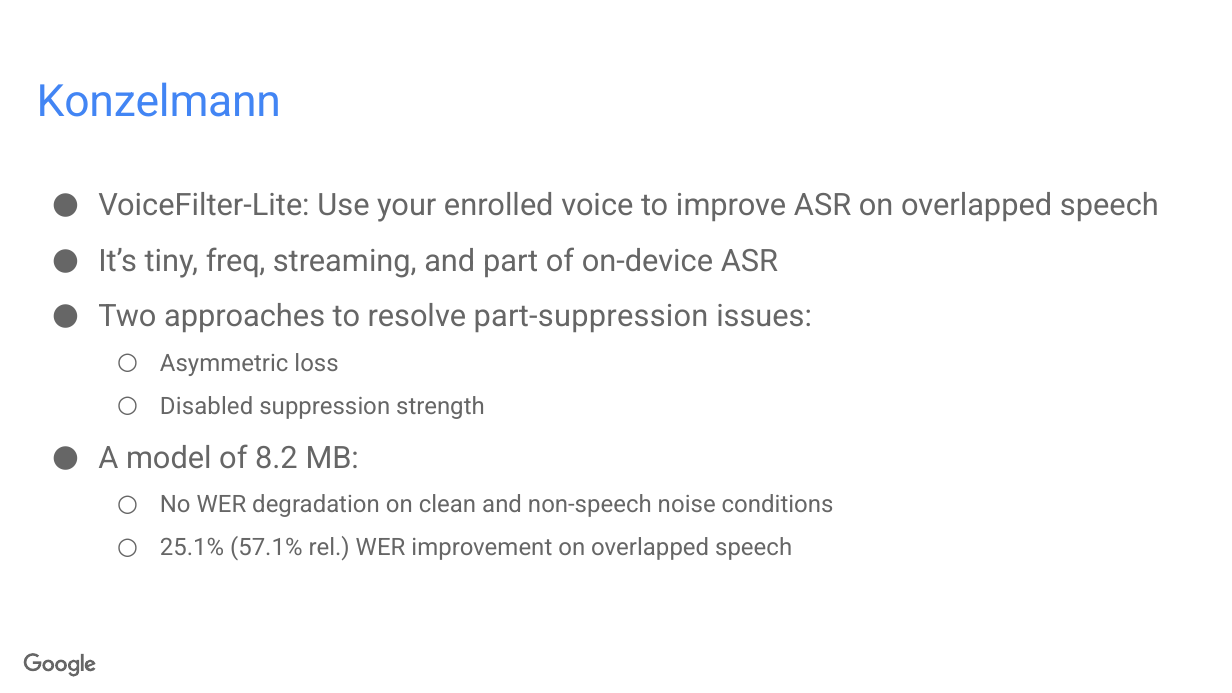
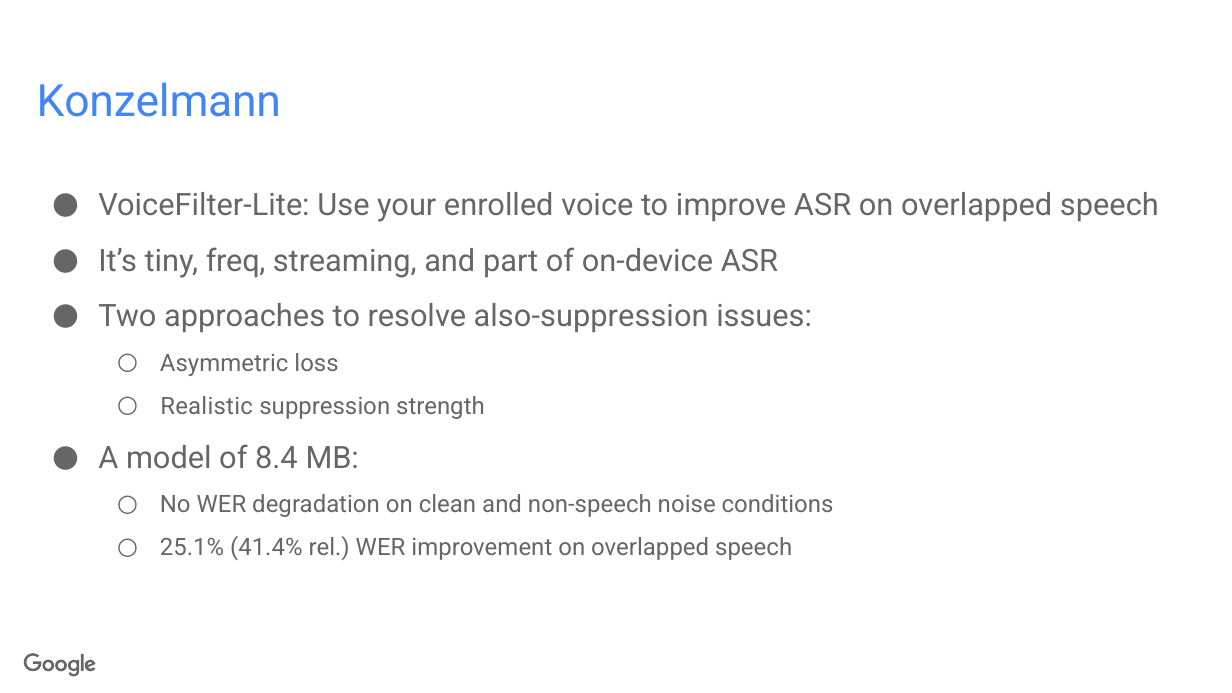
part-suppression: part-suppression -> also-suppression (591, 316)
Disabled: Disabled -> Realistic (207, 406)
8.2: 8.2 -> 8.4 (276, 458)
57.1%: 57.1% -> 41.4% (266, 548)
